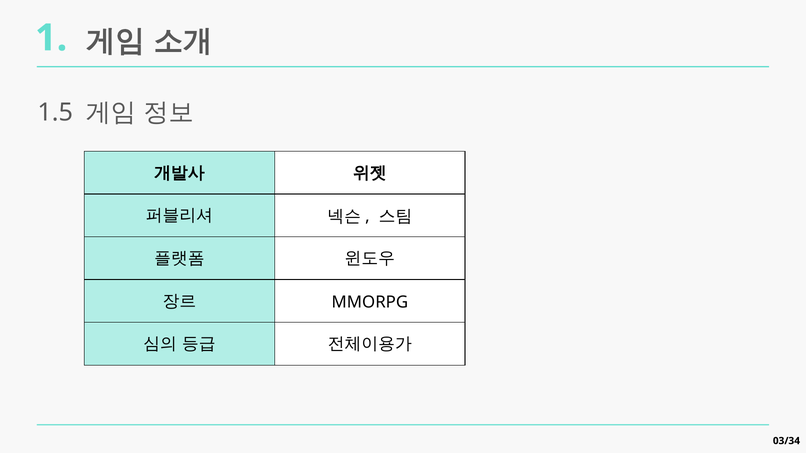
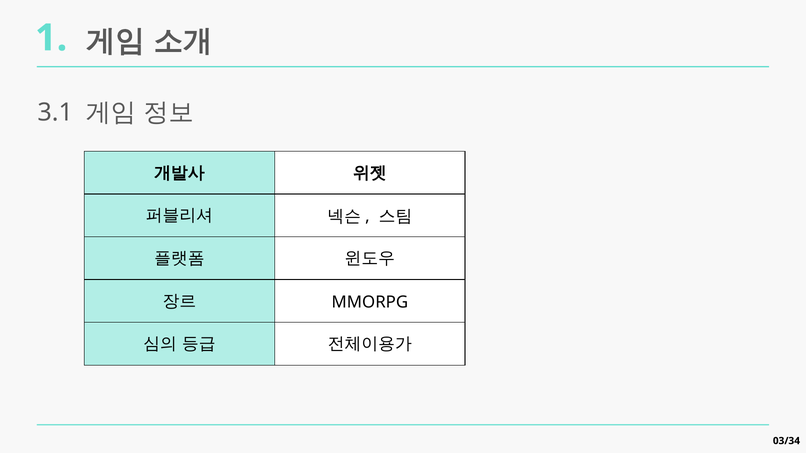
1.5: 1.5 -> 3.1 (55, 112)
